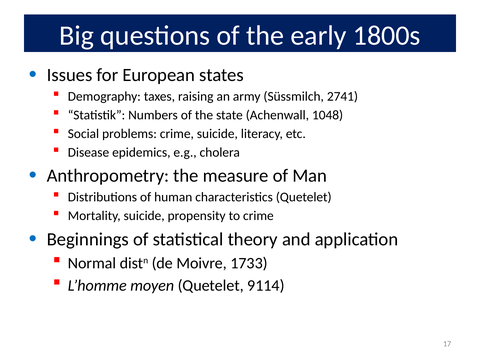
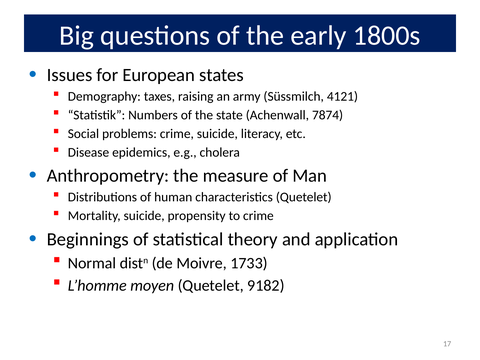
2741: 2741 -> 4121 (342, 96)
1048: 1048 -> 7874 (328, 115)
9114: 9114 -> 9182 (266, 285)
